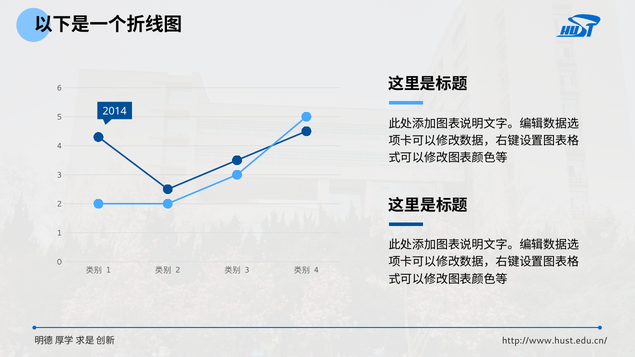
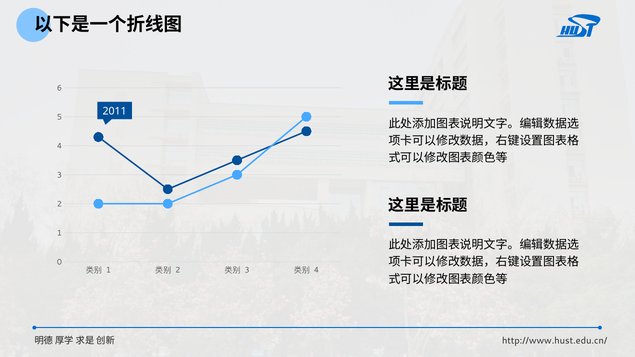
2014: 2014 -> 2011 (115, 111)
